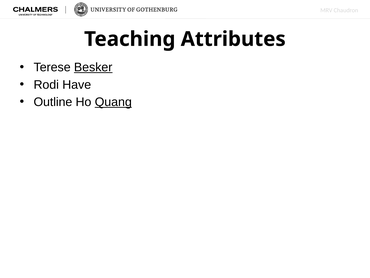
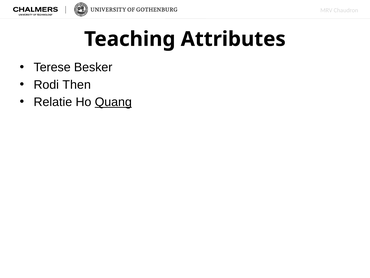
Besker underline: present -> none (93, 67)
Have: Have -> Then (77, 85)
Outline: Outline -> Relatie (53, 102)
